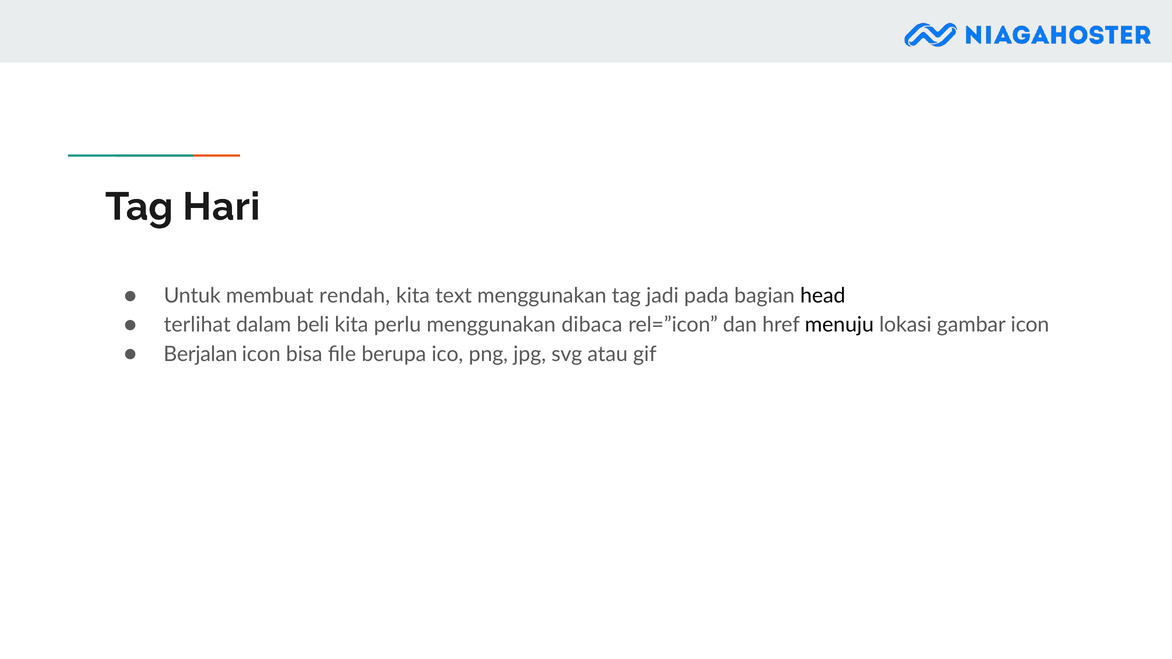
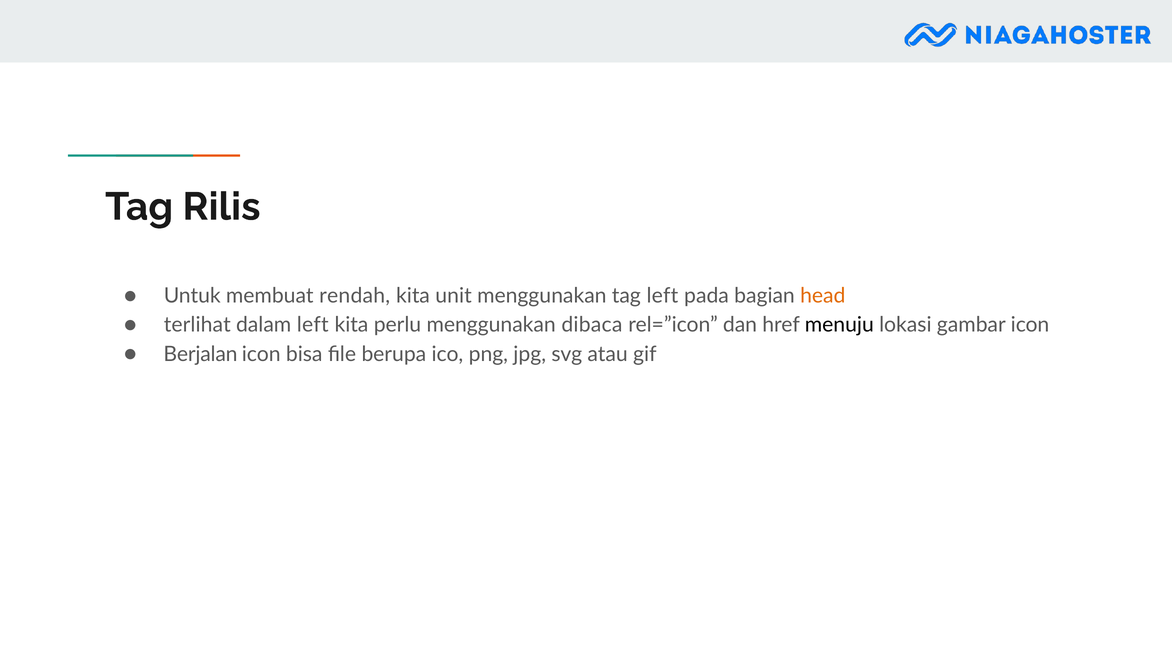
Hari: Hari -> Rilis (222, 207)
text: text -> unit (454, 296)
tag jadi: jadi -> left (662, 296)
head colour: black -> orange (823, 296)
dalam beli: beli -> left (313, 325)
